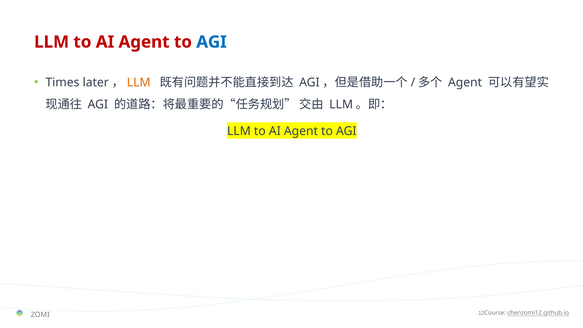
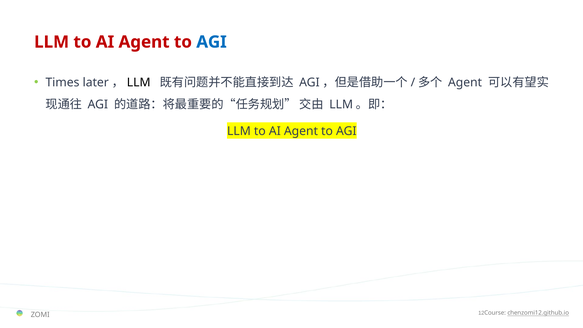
LLM colour: orange -> black (139, 83)
